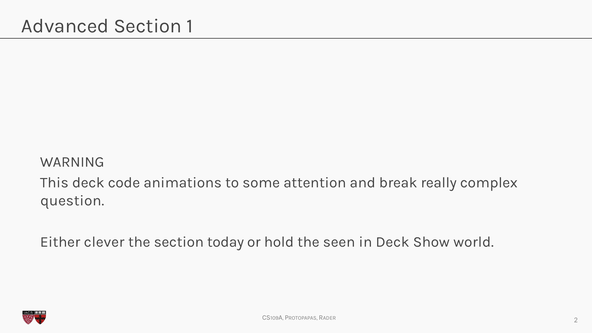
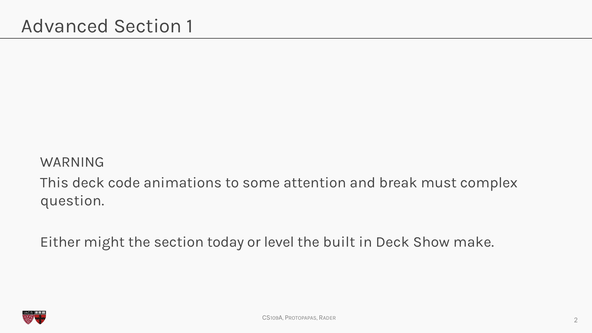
really: really -> must (439, 183)
clever: clever -> might (104, 242)
hold: hold -> level (279, 242)
seen: seen -> built (339, 242)
world: world -> make (474, 242)
